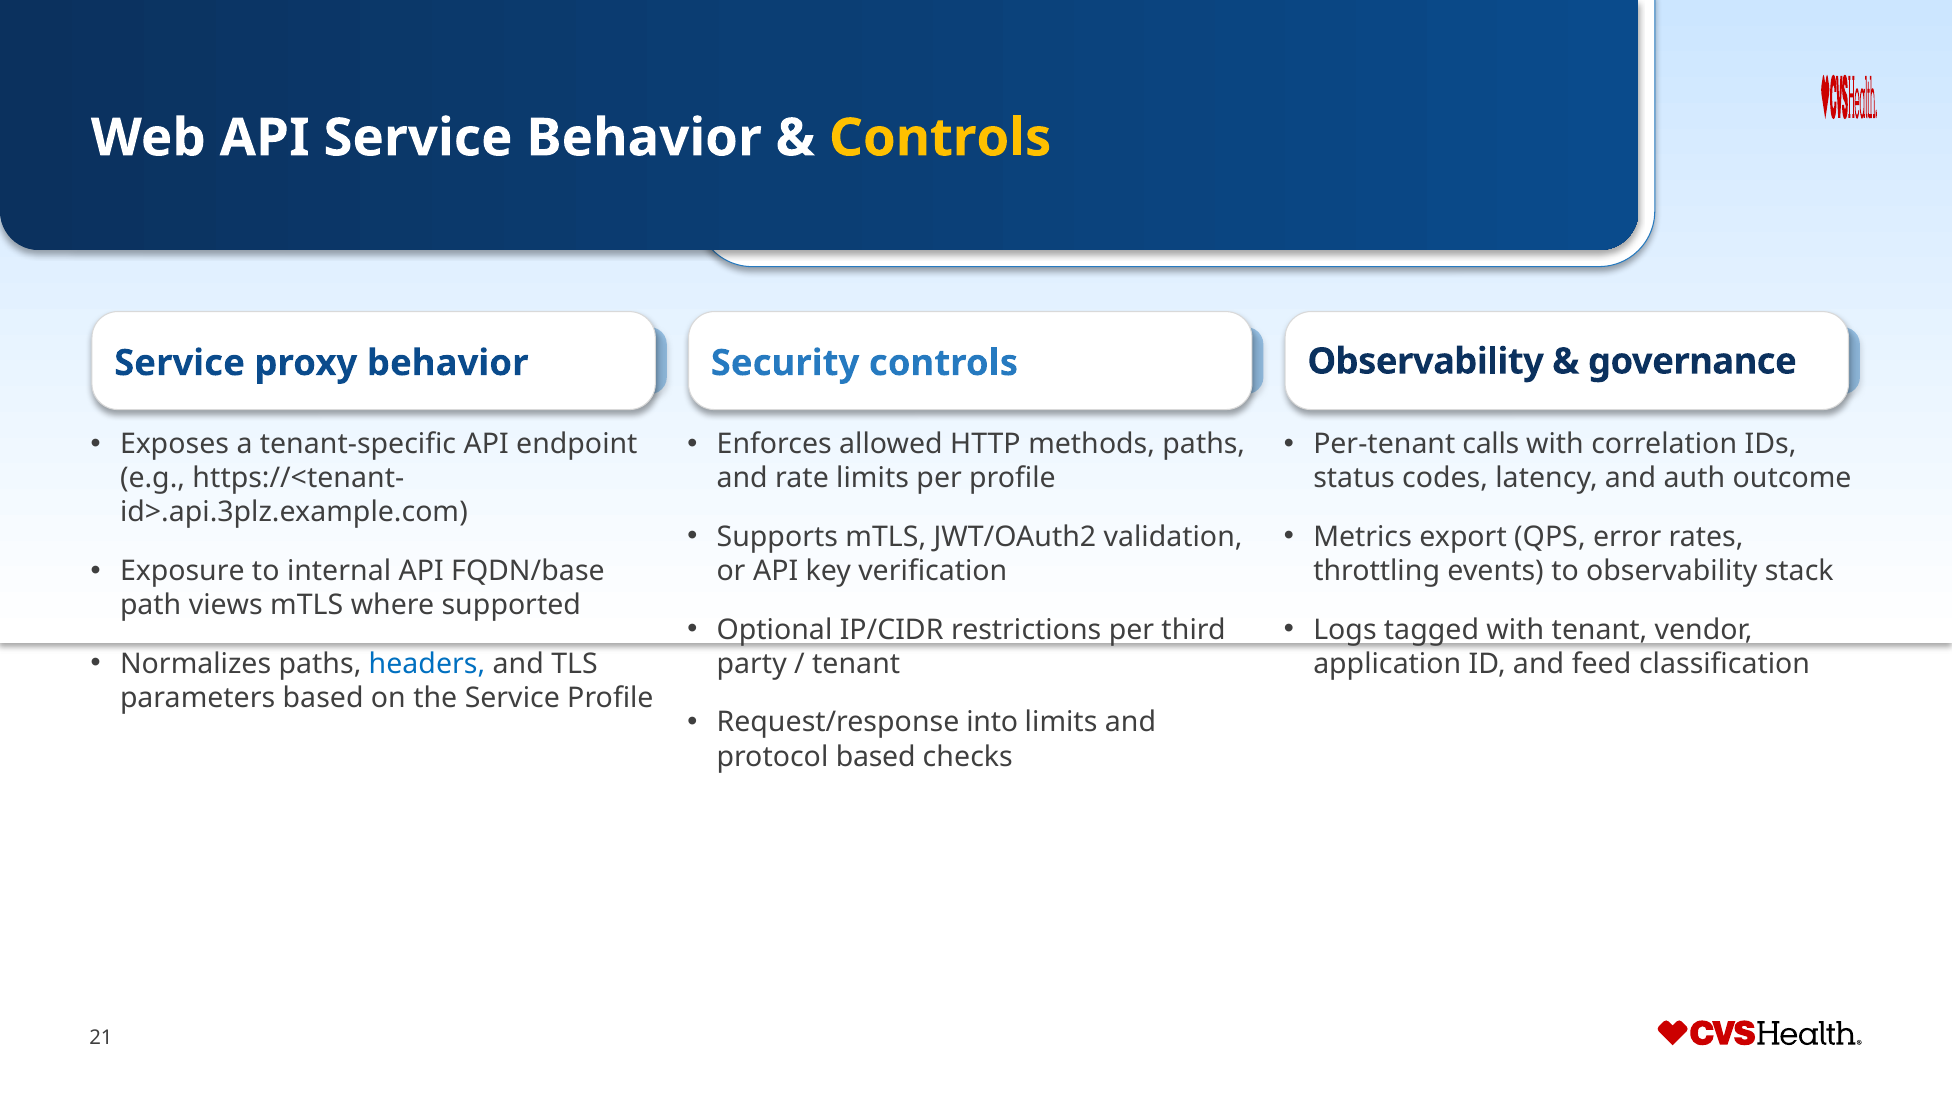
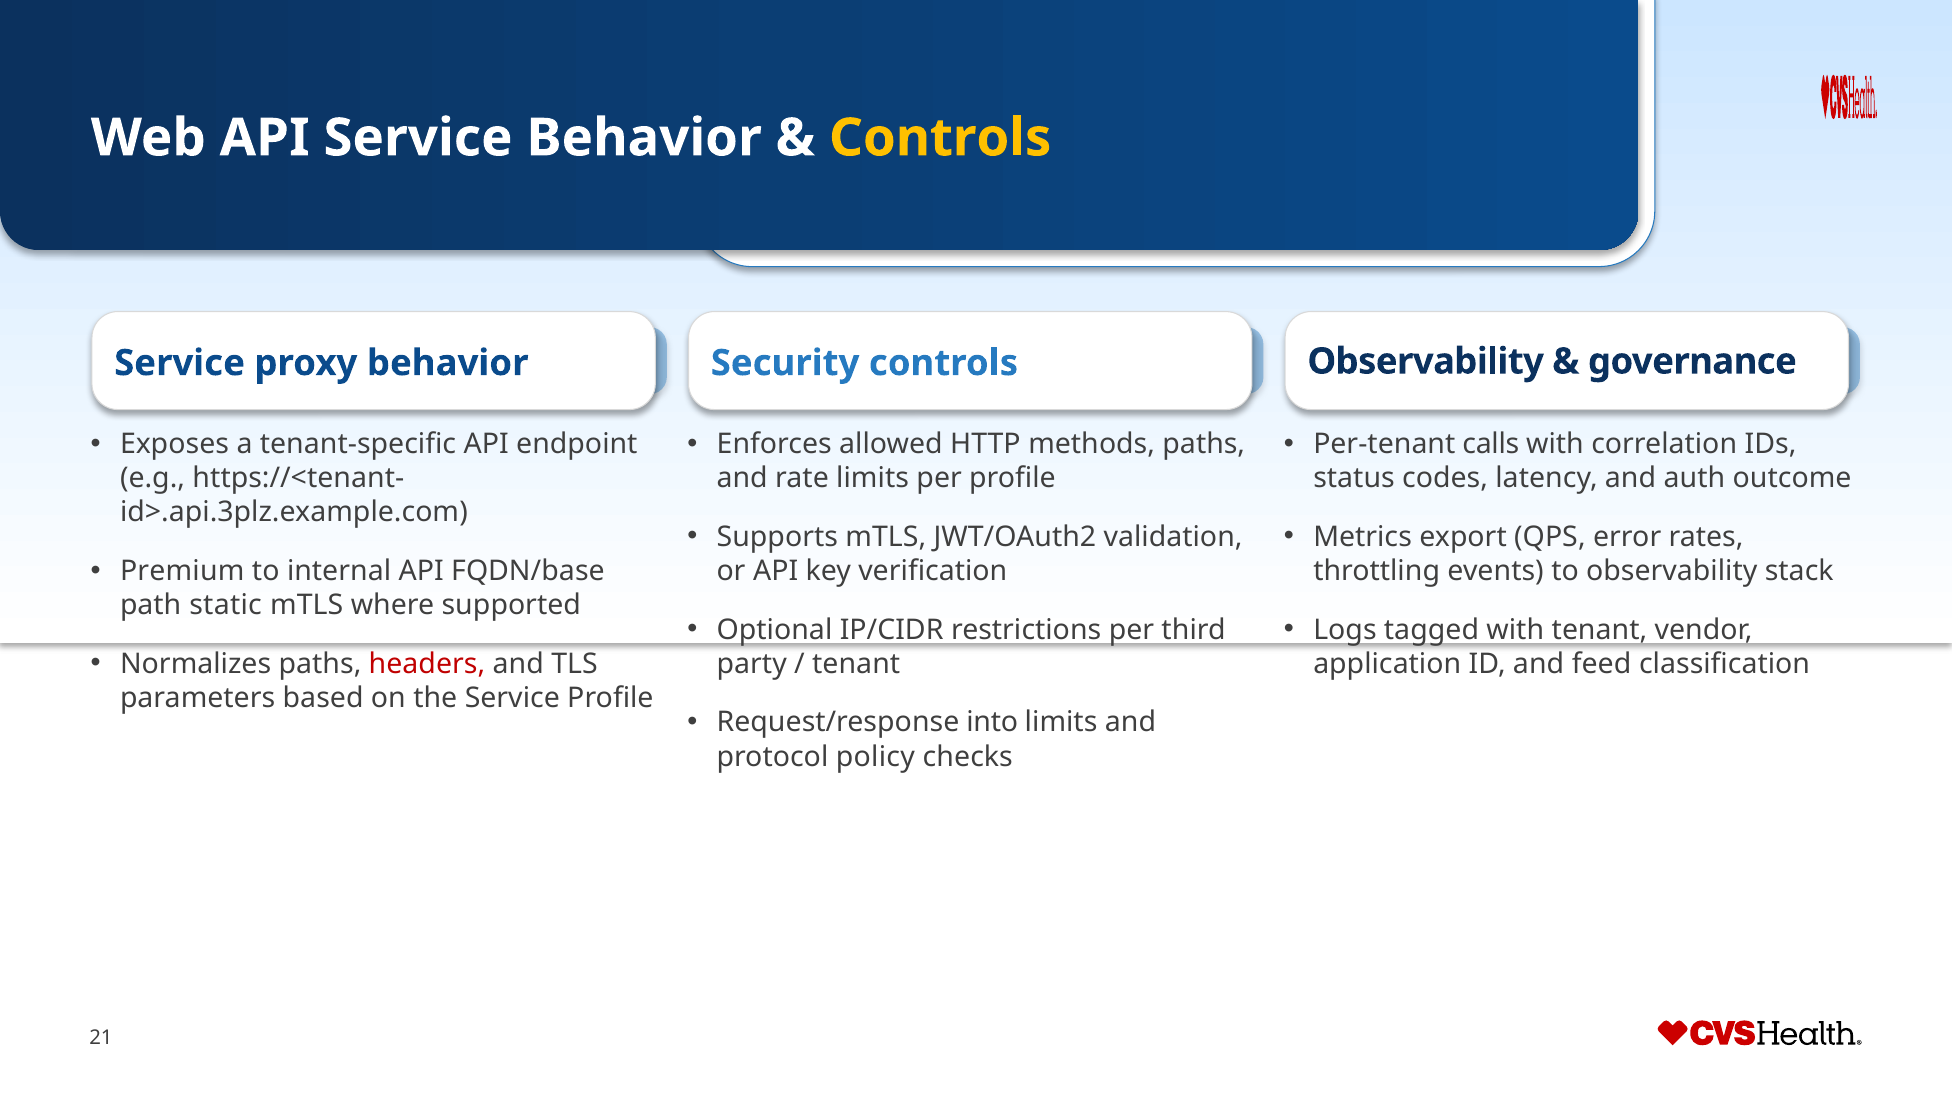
Exposure: Exposure -> Premium (182, 571)
views: views -> static (226, 605)
headers colour: blue -> red (427, 664)
protocol based: based -> policy (875, 757)
